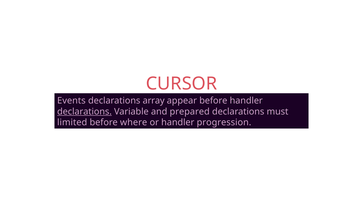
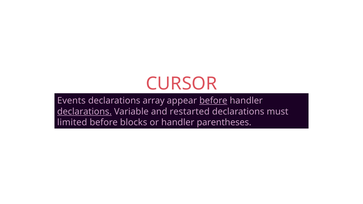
before underline: none -> present (213, 101)
prepared: prepared -> restarted (190, 112)
where: where -> blocks (134, 123)
progression: progression -> parentheses (224, 123)
